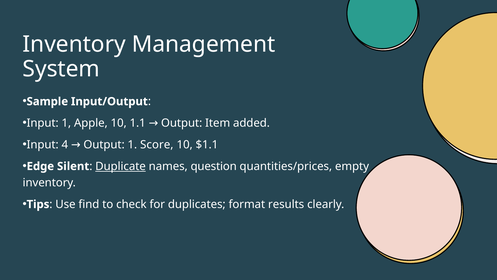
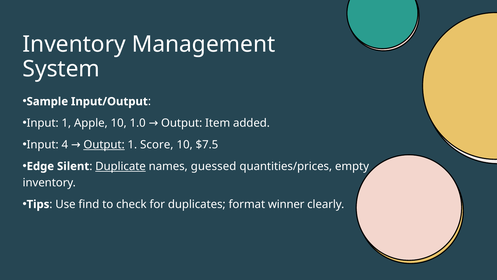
1.1: 1.1 -> 1.0 (138, 123)
Output underline: none -> present (104, 144)
$1.1: $1.1 -> $7.5 (207, 144)
question: question -> guessed (214, 166)
results: results -> winner (286, 204)
